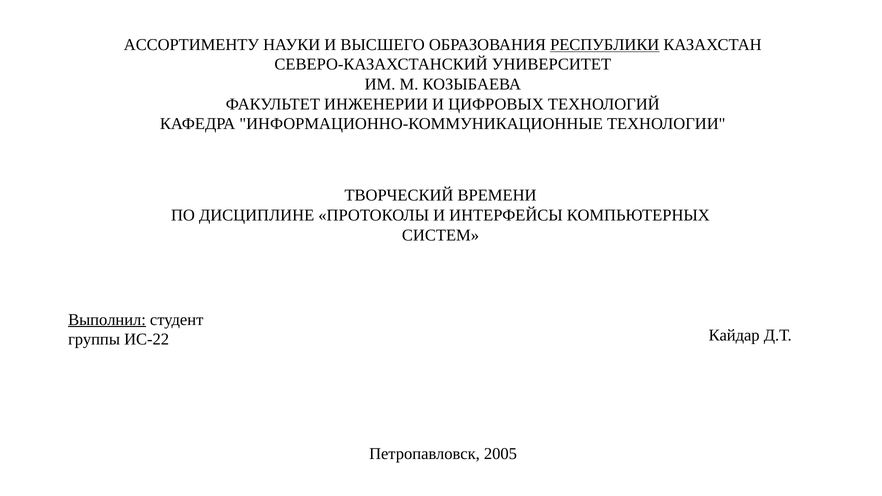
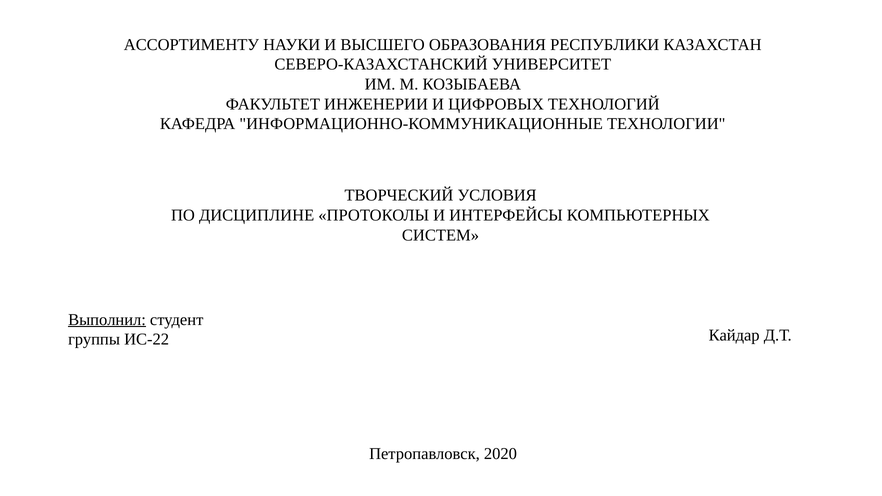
РЕСПУБЛИКИ underline: present -> none (605, 45)
ВРЕМЕНИ: ВРЕМЕНИ -> УСЛОВИЯ (497, 195)
2005: 2005 -> 2020 (500, 454)
